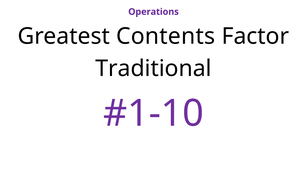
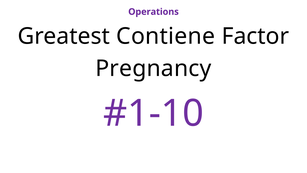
Contents: Contents -> Contiene (166, 36)
Traditional: Traditional -> Pregnancy (153, 68)
